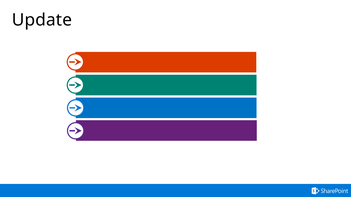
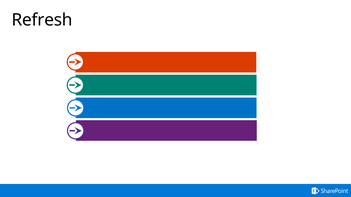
Update: Update -> Refresh (42, 20)
